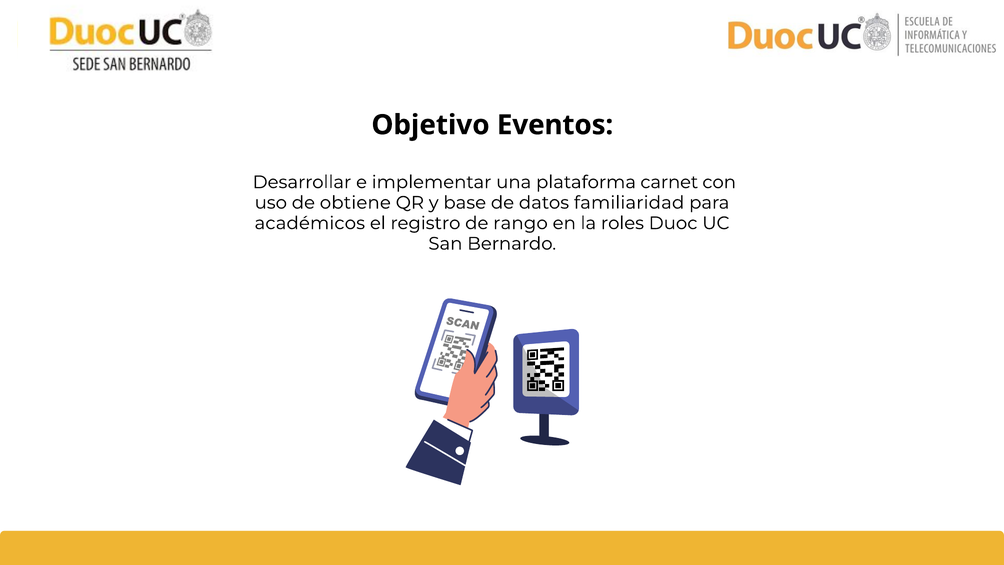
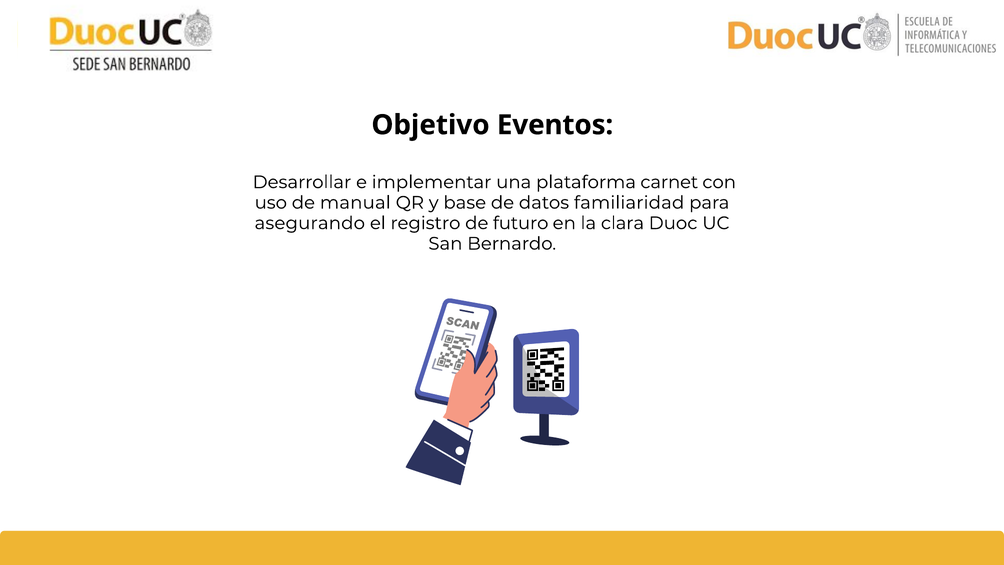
obtiene: obtiene -> manual (355, 203)
académicos: académicos -> asegurando (310, 223)
rango: rango -> futuro (521, 223)
roles: roles -> clara (622, 223)
